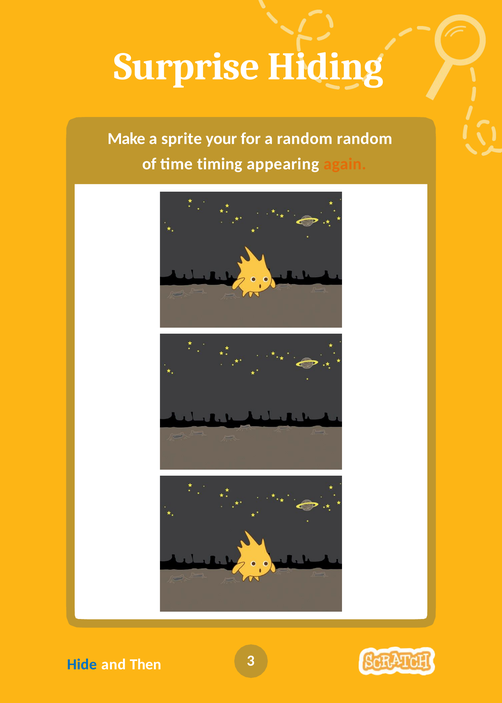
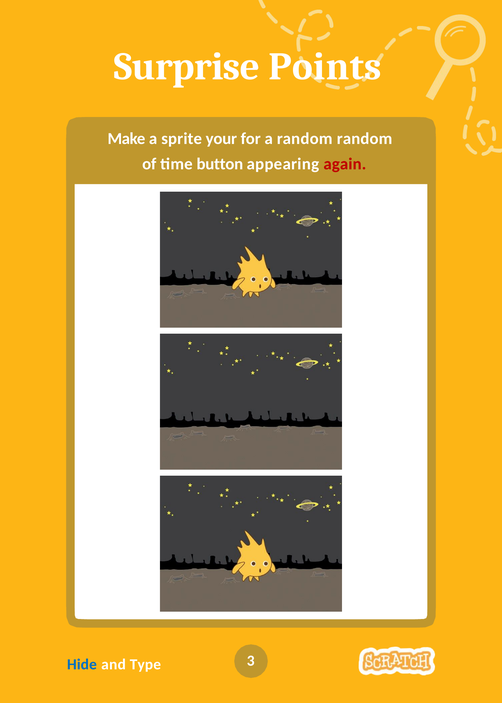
Hiding: Hiding -> Points (325, 67)
timing: timing -> button (220, 164)
again colour: orange -> red (345, 164)
Then: Then -> Type (145, 664)
